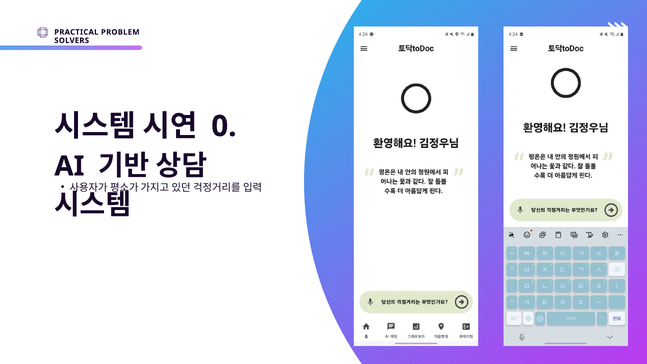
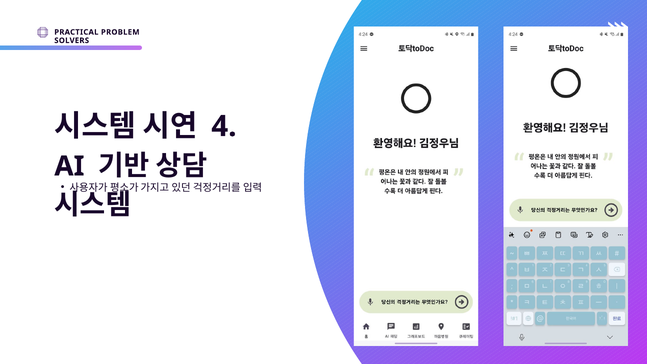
0: 0 -> 4 (224, 126)
